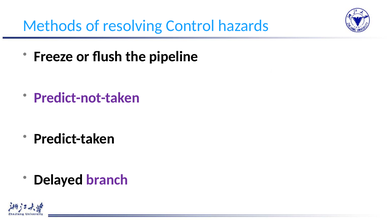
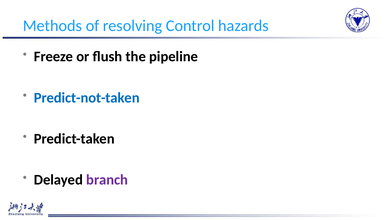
Predict-not-taken colour: purple -> blue (87, 97)
